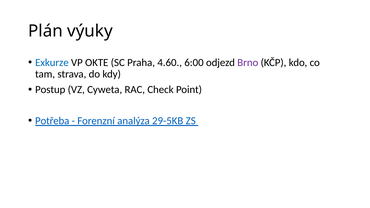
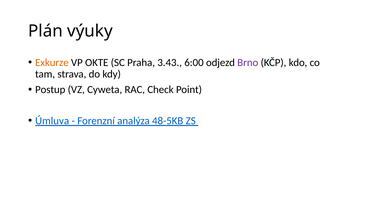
Exkurze colour: blue -> orange (52, 63)
4.60: 4.60 -> 3.43 (170, 63)
Potřeba: Potřeba -> Úmluva (52, 121)
29-5KB: 29-5KB -> 48-5KB (168, 121)
